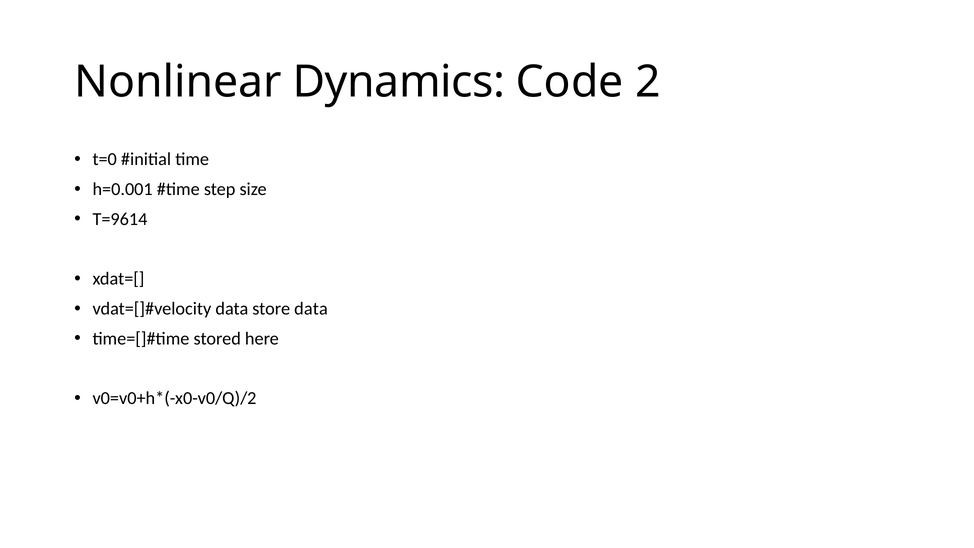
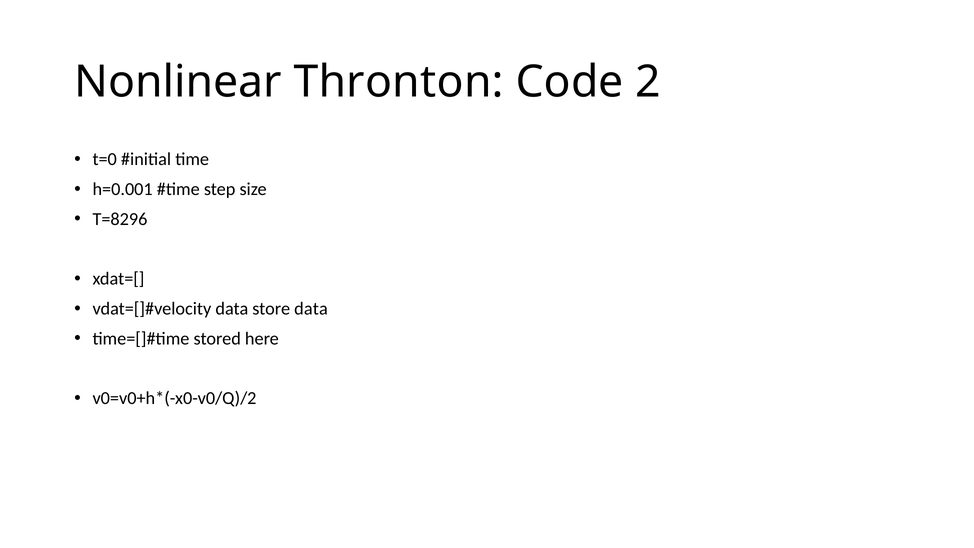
Dynamics: Dynamics -> Thronton (399, 82)
T=9614: T=9614 -> T=8296 (120, 219)
